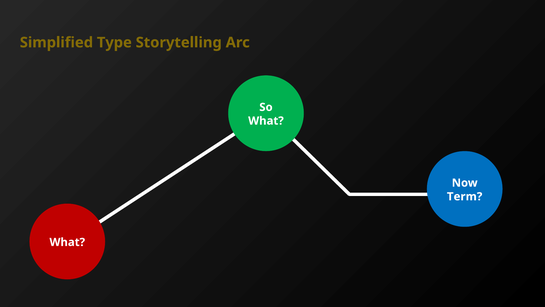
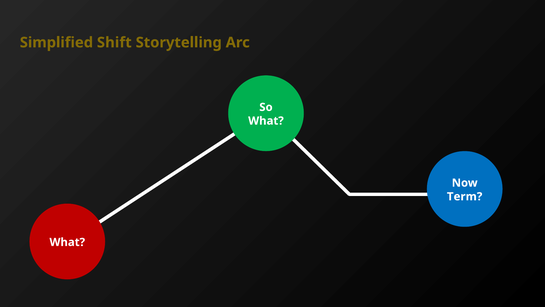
Type: Type -> Shift (114, 42)
